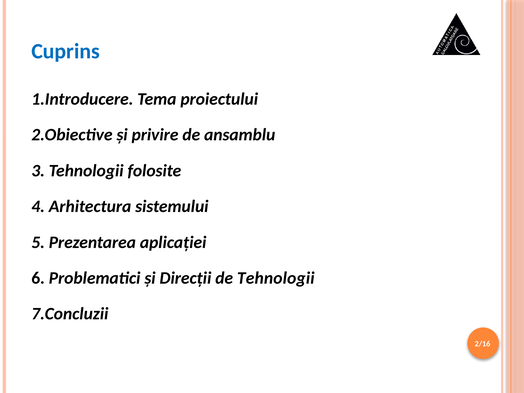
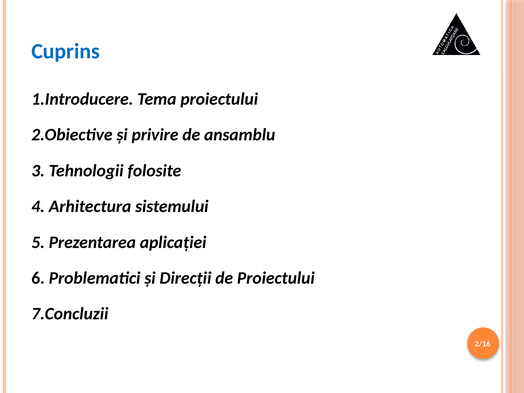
de Tehnologii: Tehnologii -> Proiectului (276, 278)
